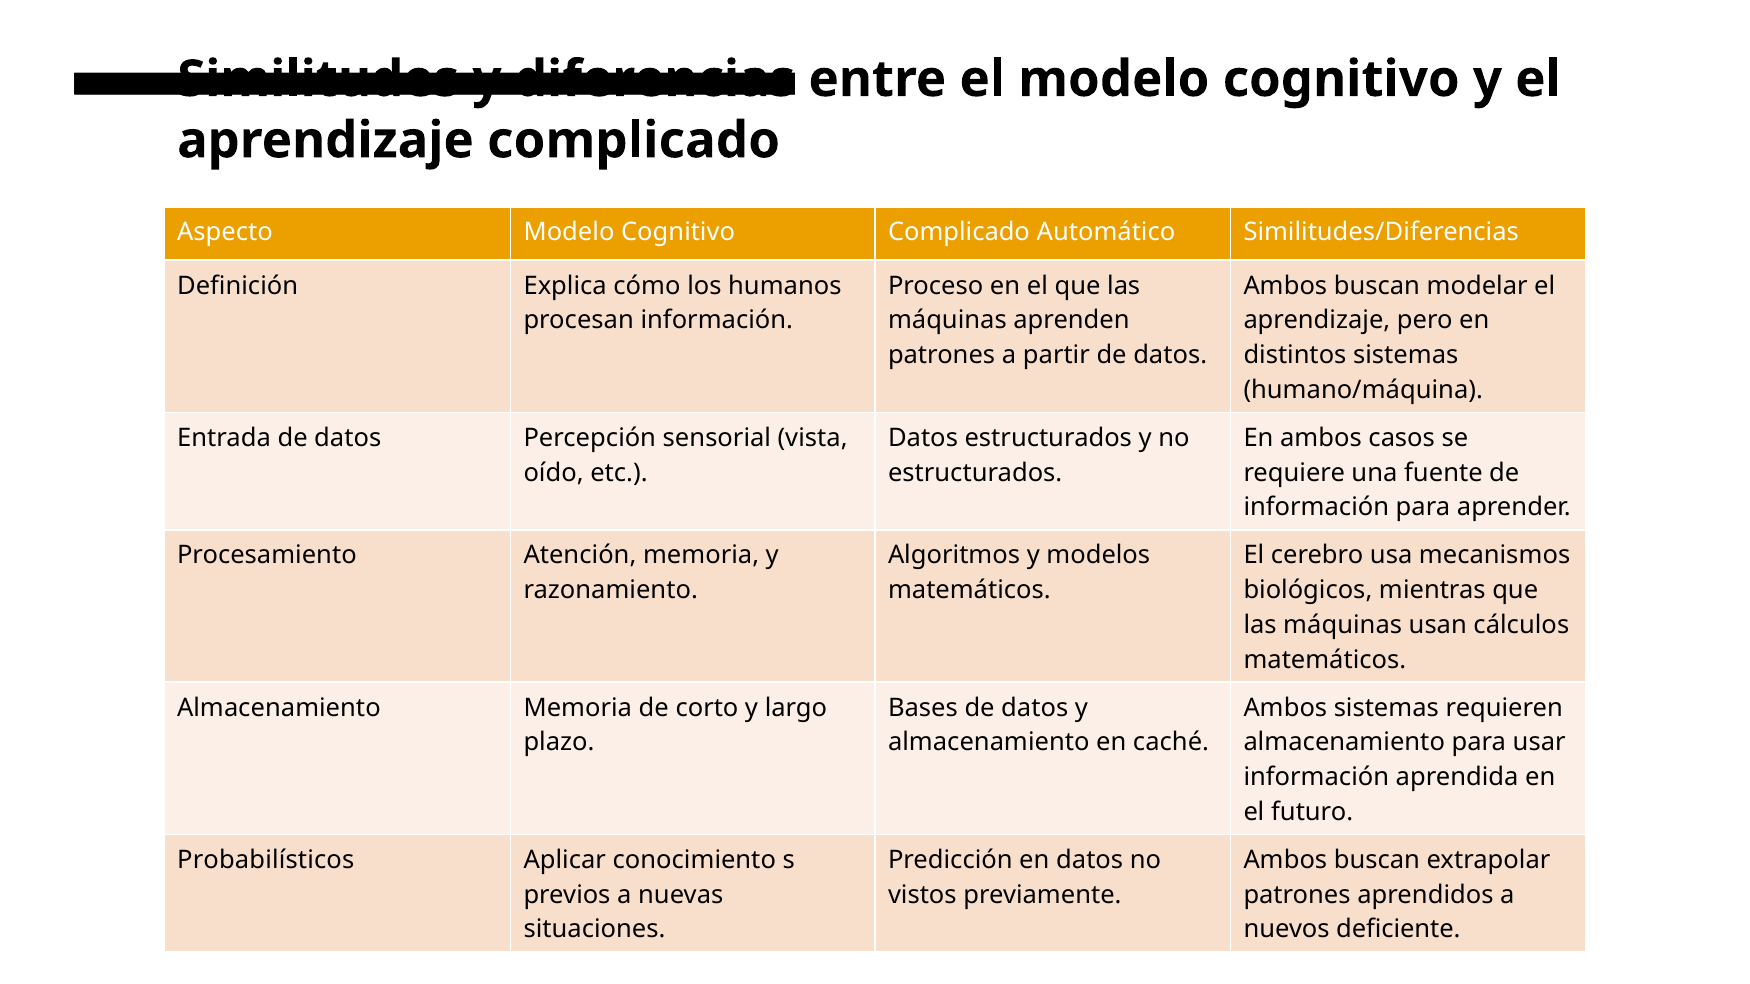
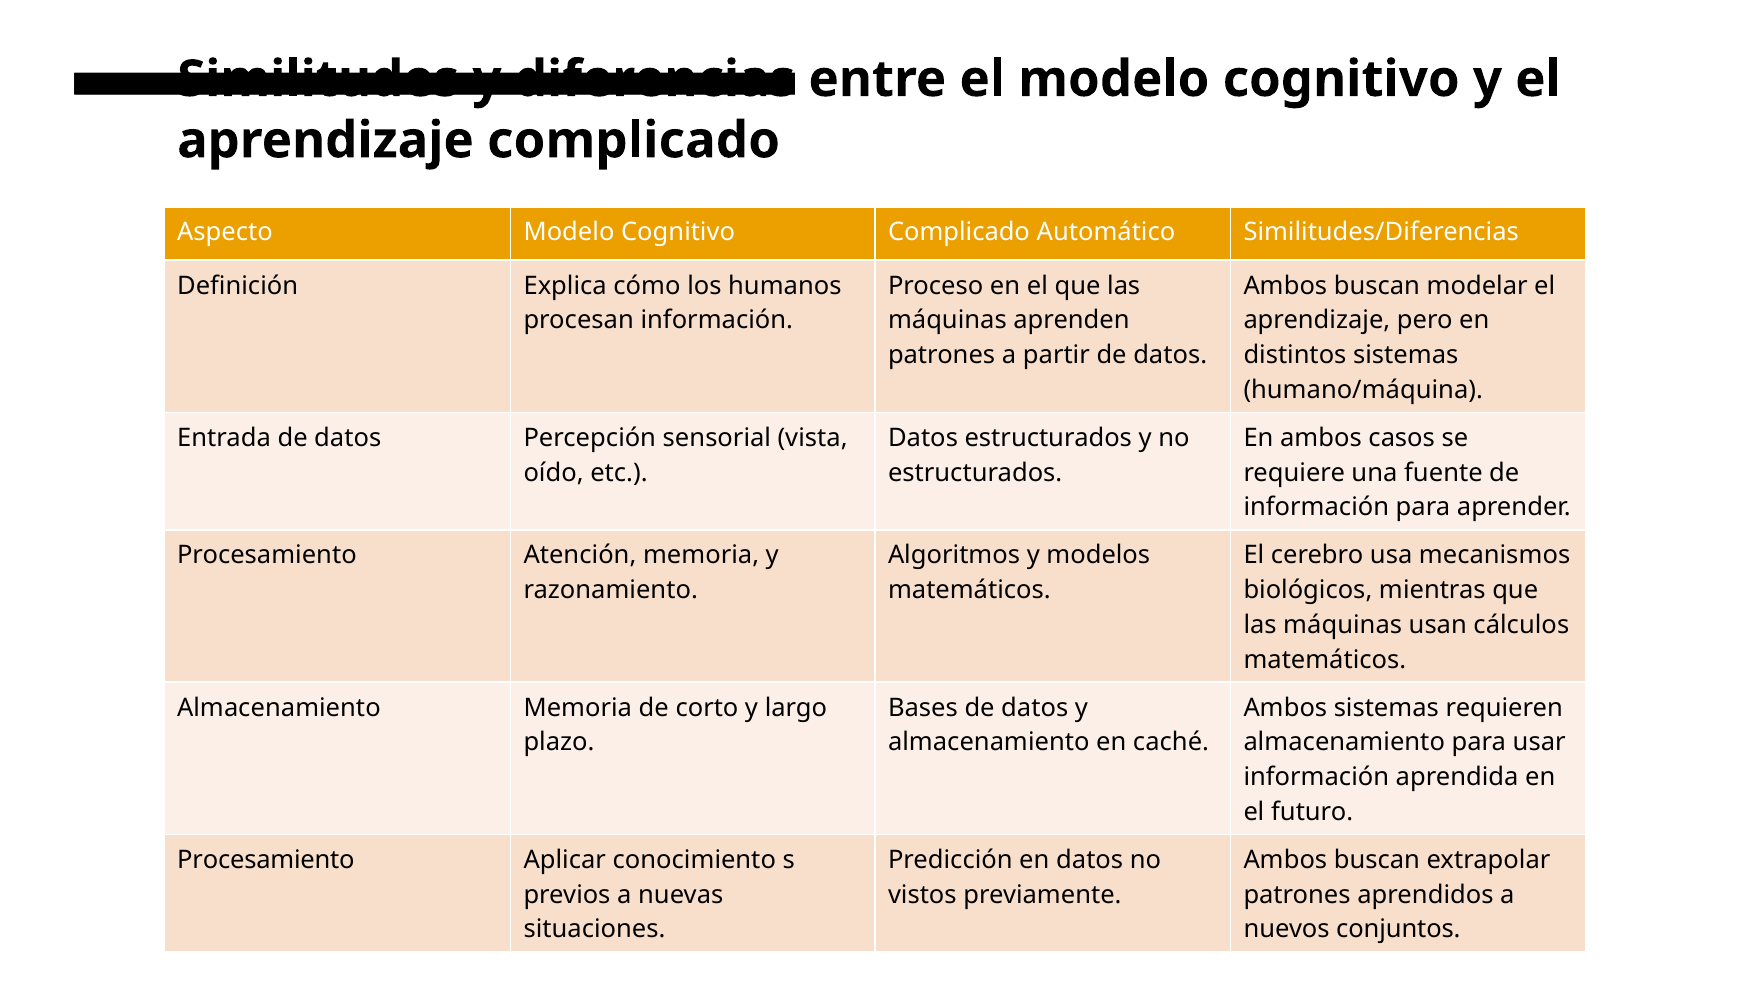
Probabilísticos: Probabilísticos -> Procesamiento (266, 860)
deficiente: deficiente -> conjuntos (1398, 930)
